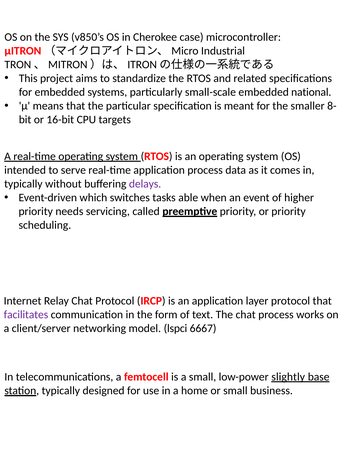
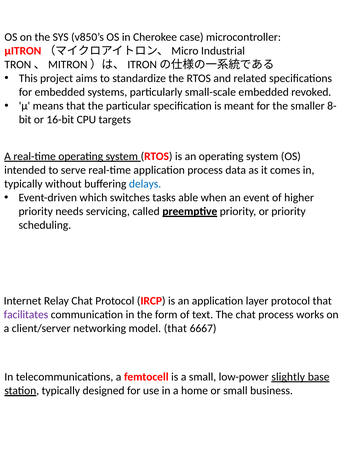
national: national -> revoked (311, 92)
delays colour: purple -> blue (145, 184)
model lspci: lspci -> that (175, 328)
